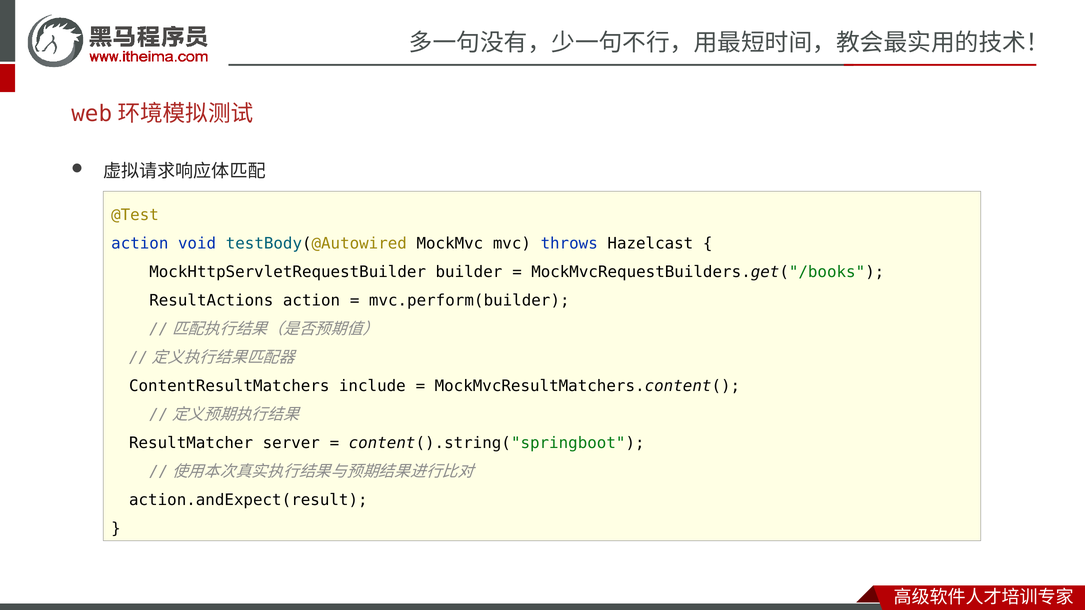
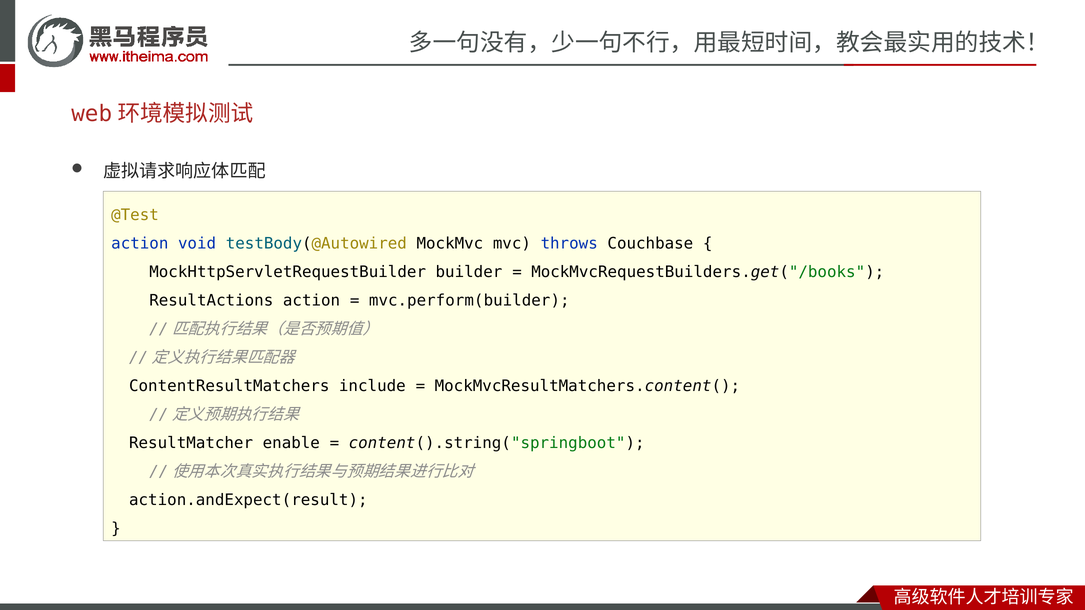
Hazelcast: Hazelcast -> Couchbase (650, 244)
server: server -> enable (291, 443)
